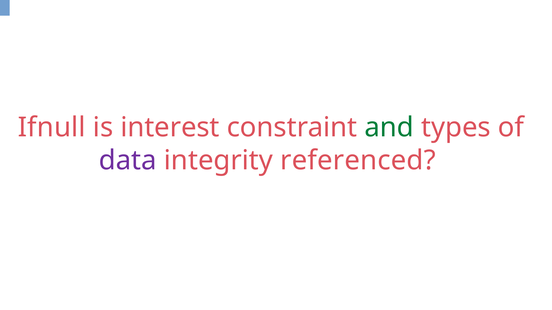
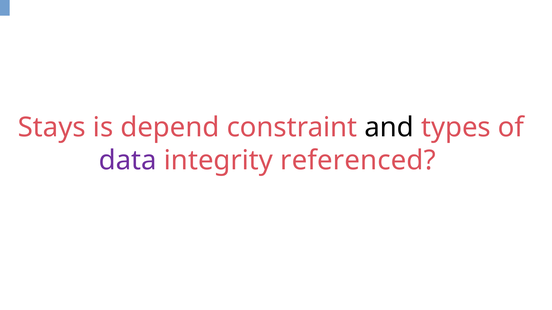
Ifnull: Ifnull -> Stays (52, 127)
interest: interest -> depend (170, 127)
and colour: green -> black (389, 127)
